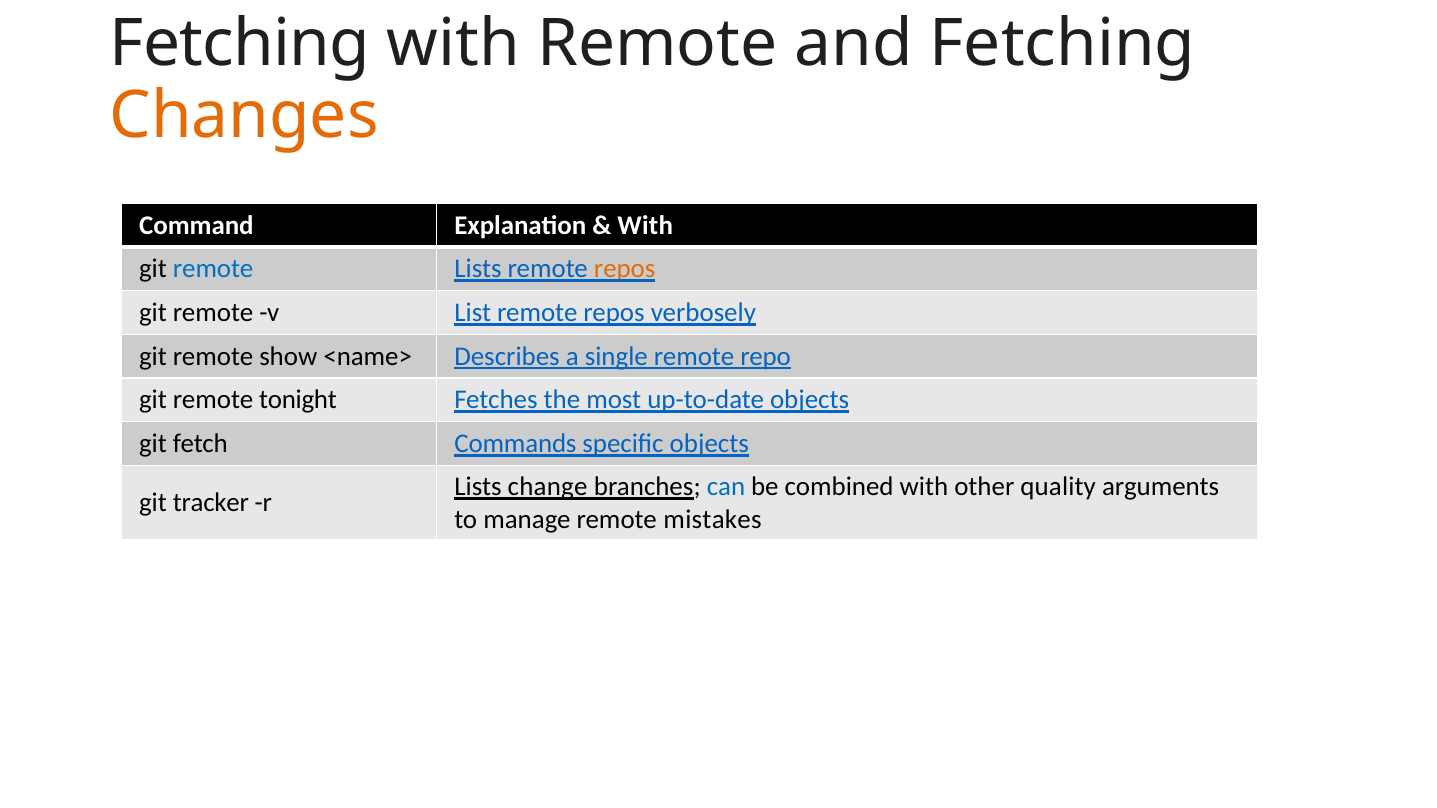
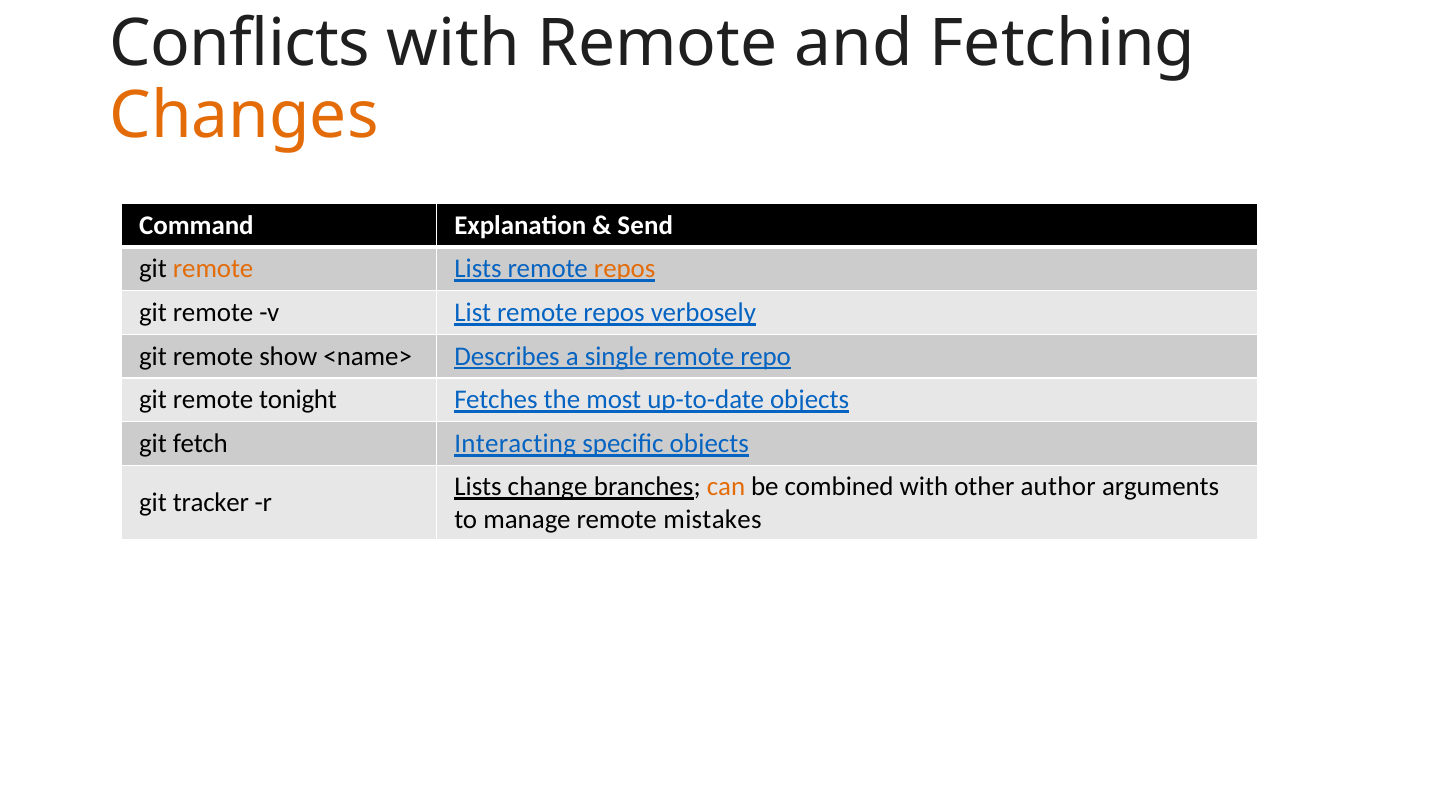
Fetching: Fetching -> Conflicts (240, 44)
With: With -> Send (645, 225)
remote colour: blue -> orange (213, 269)
Commands: Commands -> Interacting (515, 444)
can colour: blue -> orange (726, 487)
quality: quality -> author (1058, 487)
